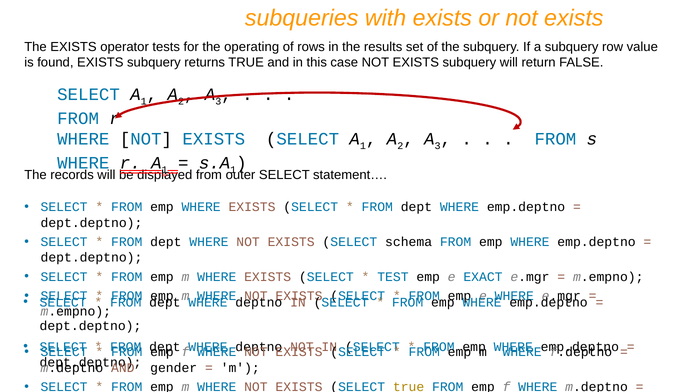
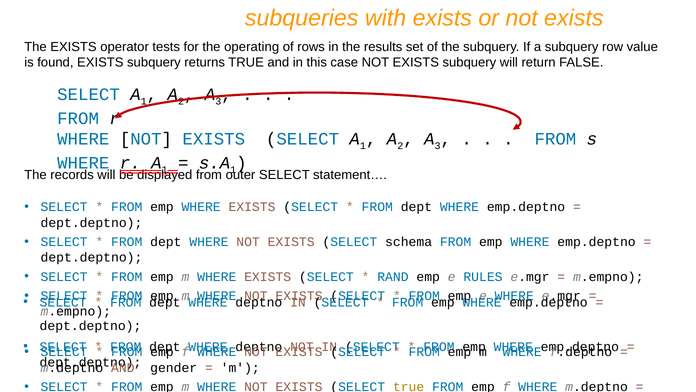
TEST: TEST -> RAND (393, 276)
EXACT: EXACT -> RULES (483, 276)
